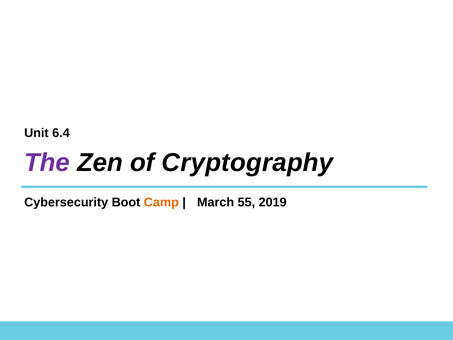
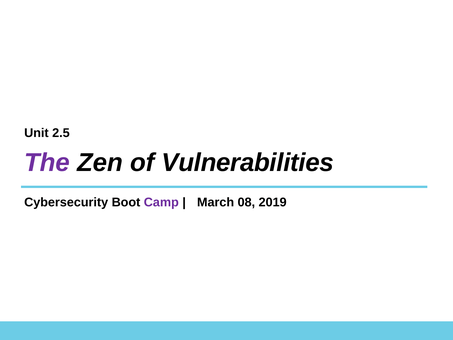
6.4: 6.4 -> 2.5 (61, 133)
Cryptography: Cryptography -> Vulnerabilities (248, 163)
Camp colour: orange -> purple (161, 202)
55: 55 -> 08 (246, 202)
